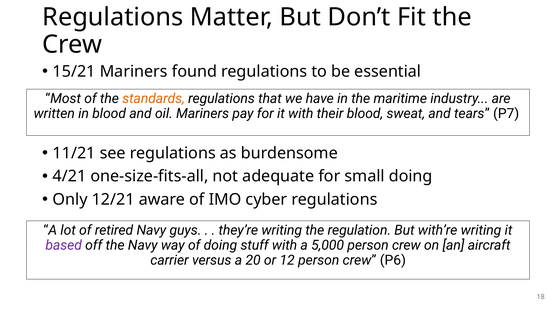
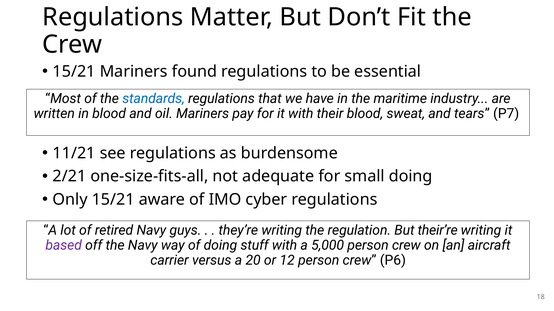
standards colour: orange -> blue (153, 99)
4/21: 4/21 -> 2/21 (69, 177)
Only 12/21: 12/21 -> 15/21 (113, 200)
with’re: with’re -> their’re (438, 231)
